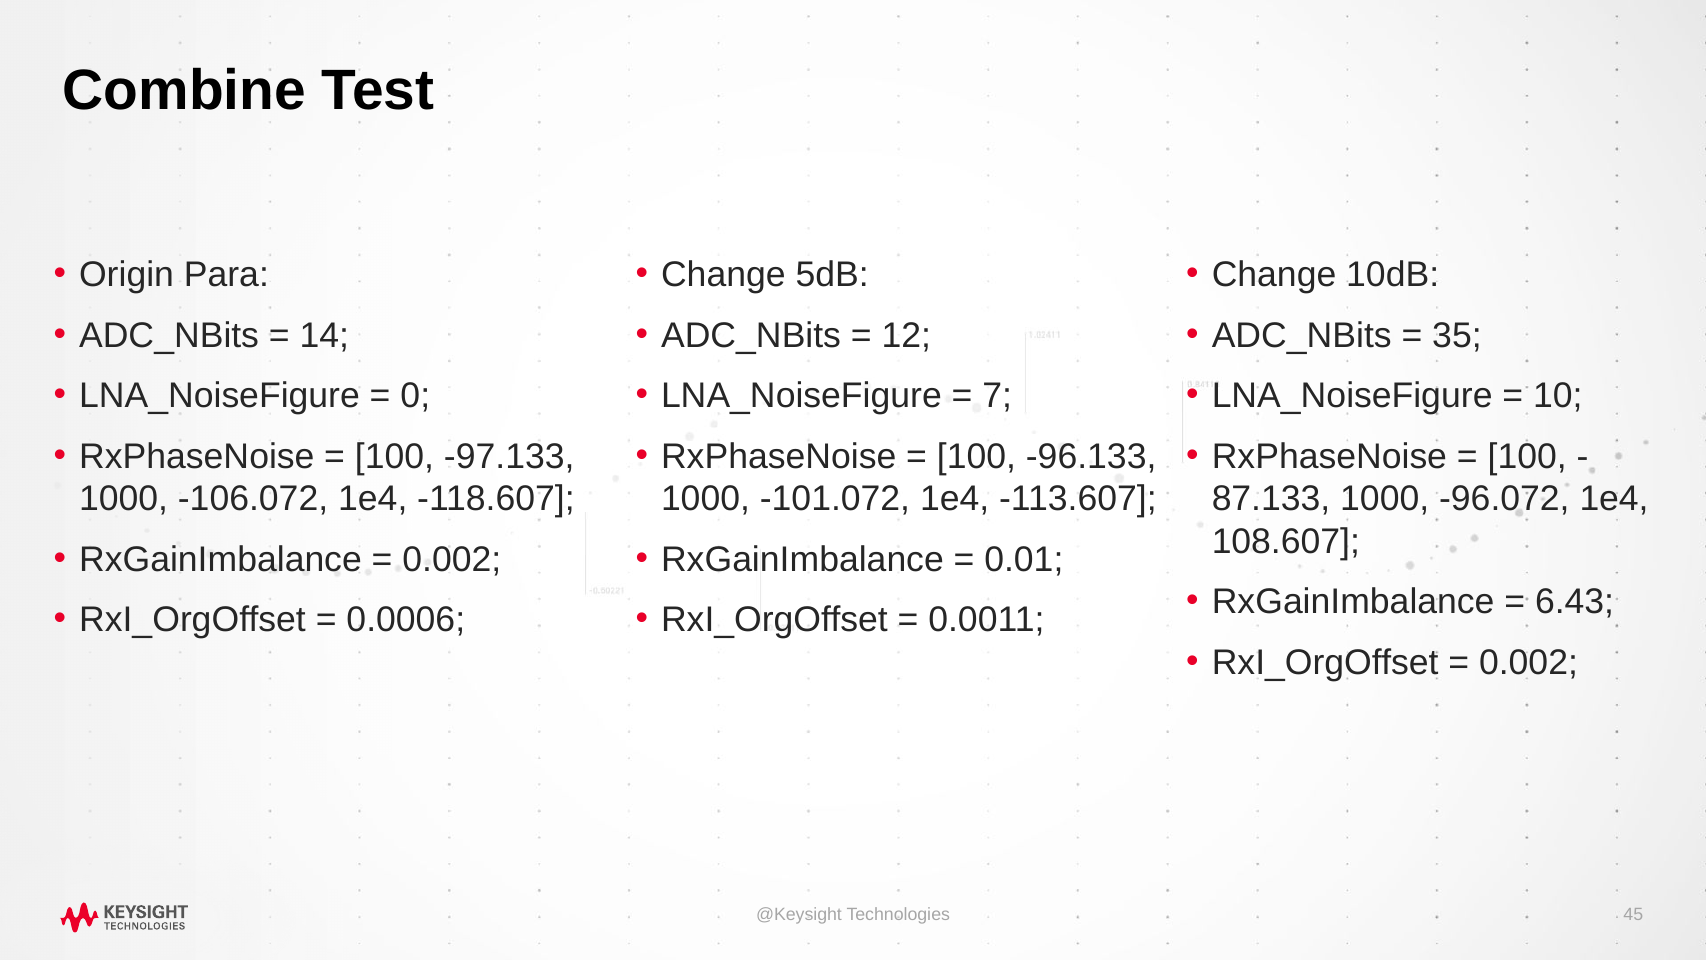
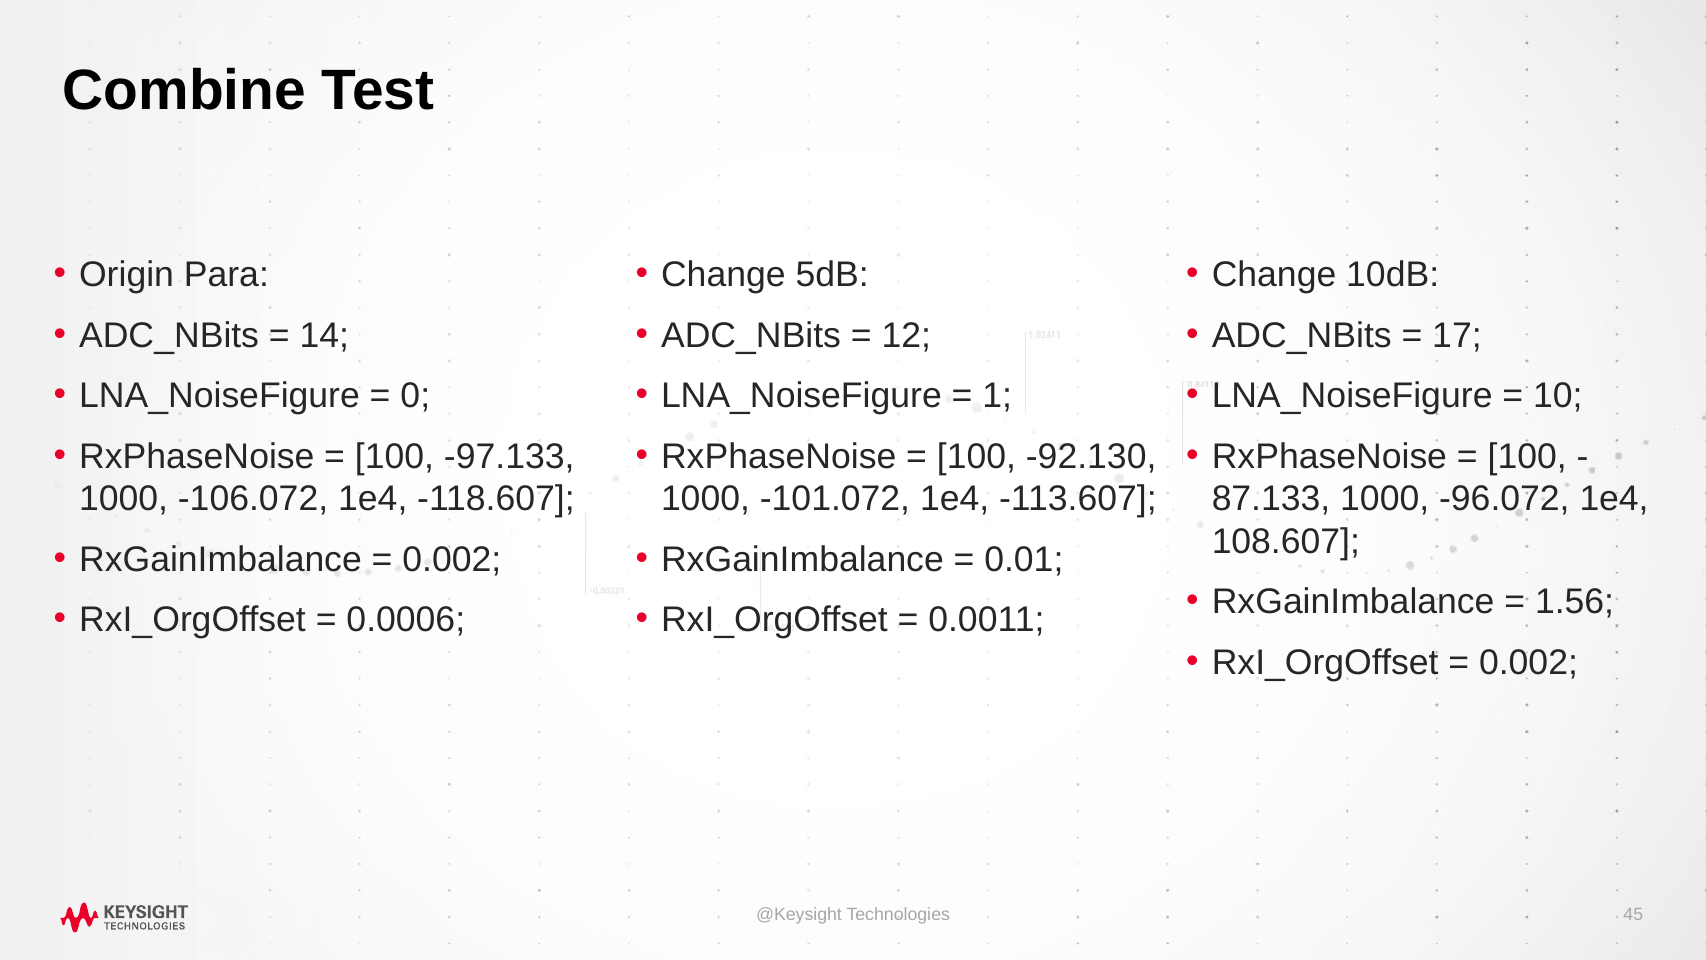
35: 35 -> 17 (1457, 335)
7: 7 -> 1 (997, 396)
-96.133: -96.133 -> -92.130 (1091, 456)
6.43: 6.43 -> 1.56 (1575, 602)
